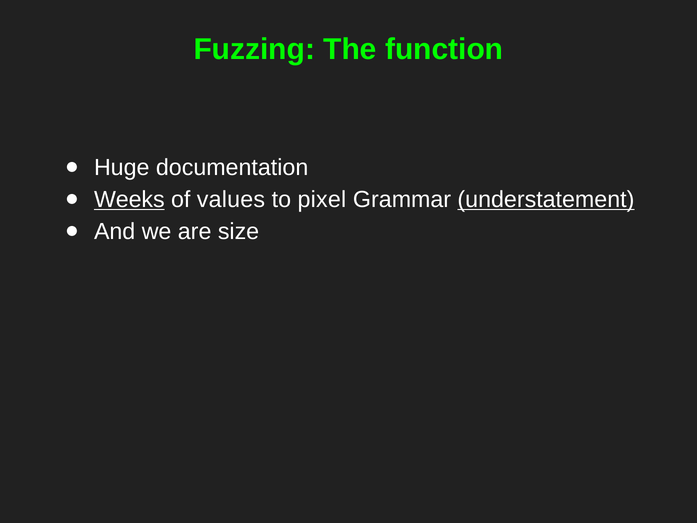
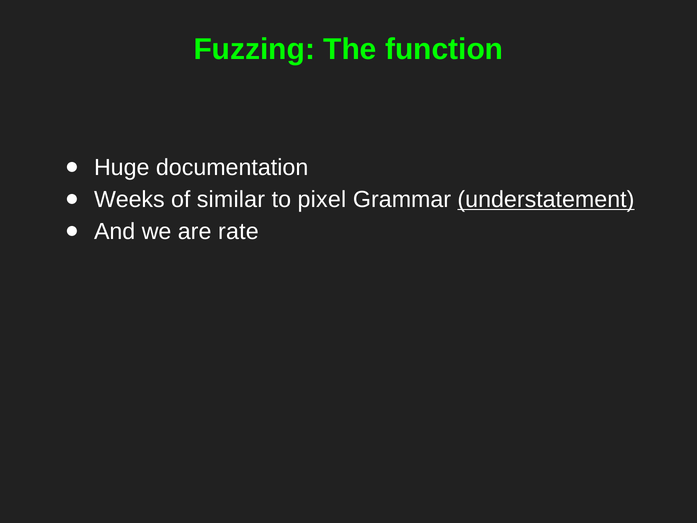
Weeks underline: present -> none (129, 199)
values: values -> similar (231, 199)
size: size -> rate (238, 232)
